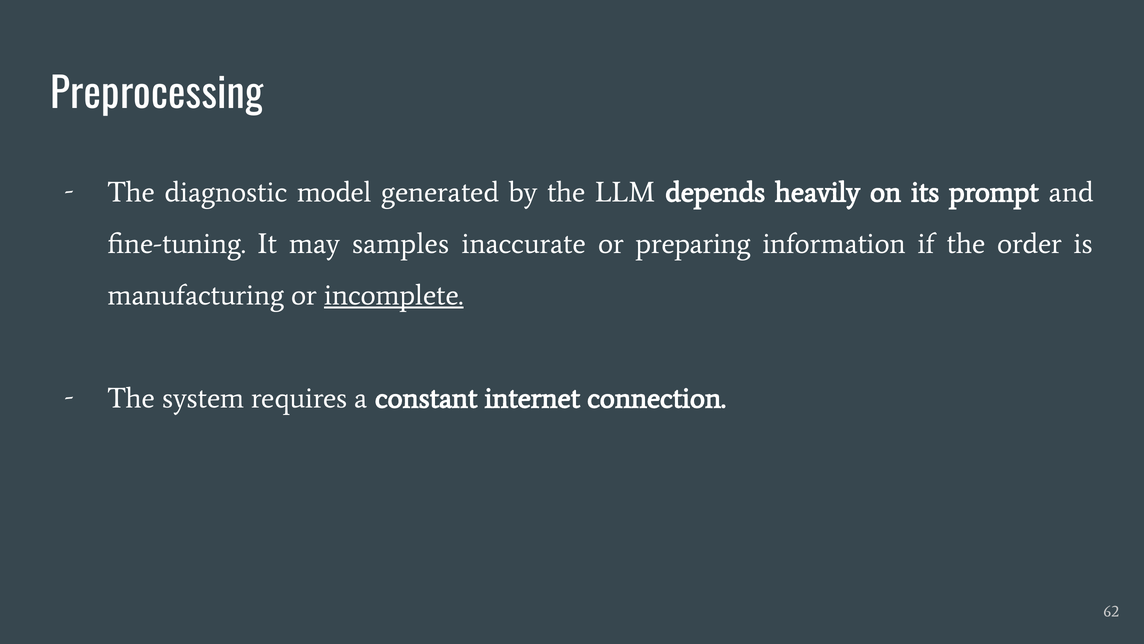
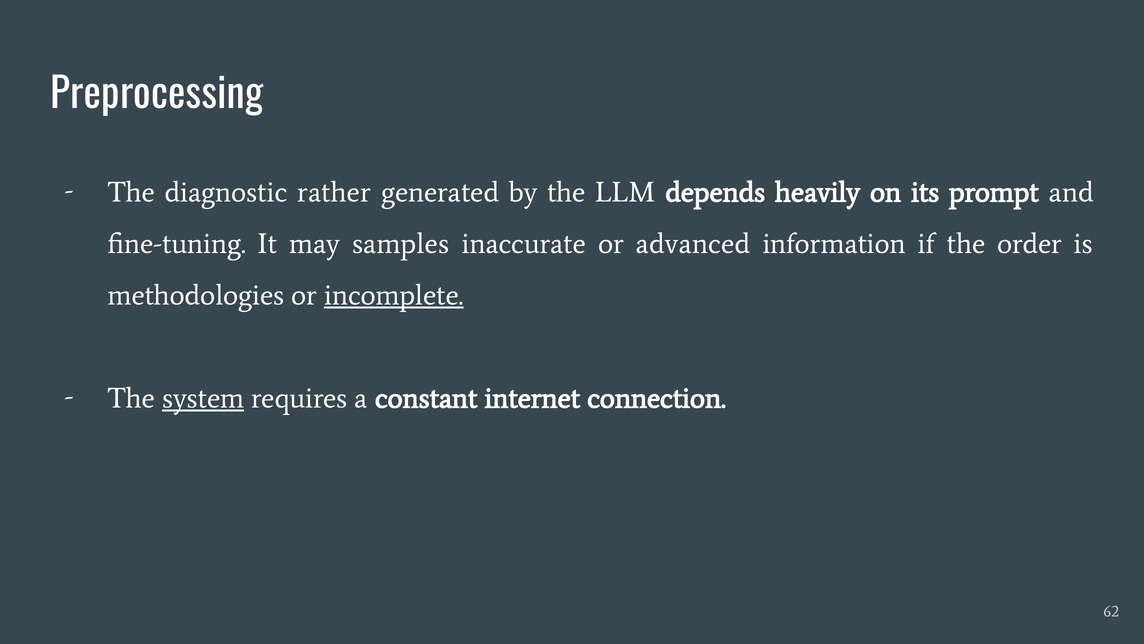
model: model -> rather (334, 192)
preparing: preparing -> advanced (693, 243)
manufacturing: manufacturing -> methodologies (196, 295)
system underline: none -> present (203, 398)
